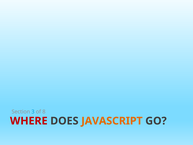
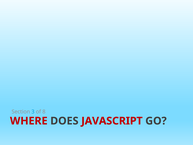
JAVASCRIPT colour: orange -> red (112, 121)
